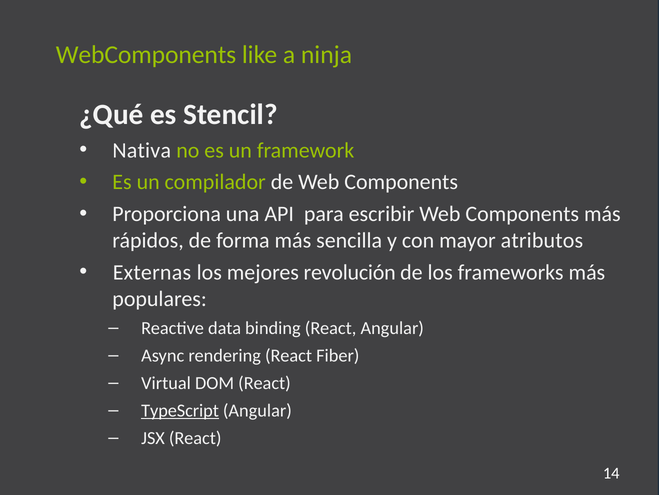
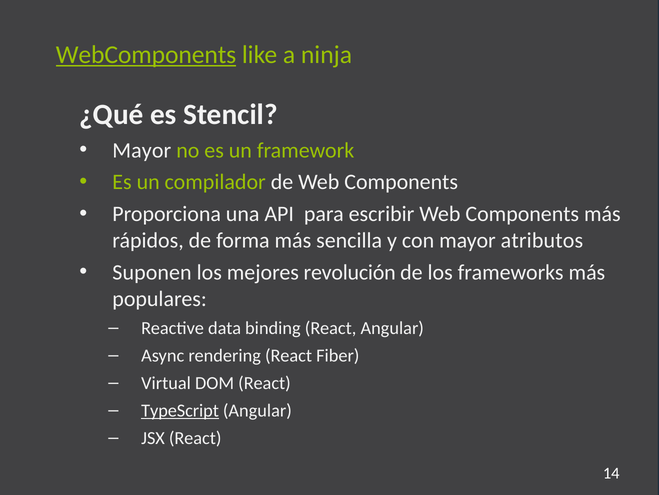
WebComponents underline: none -> present (146, 55)
Nativa: Nativa -> Mayor (142, 150)
Externas: Externas -> Suponen (152, 272)
